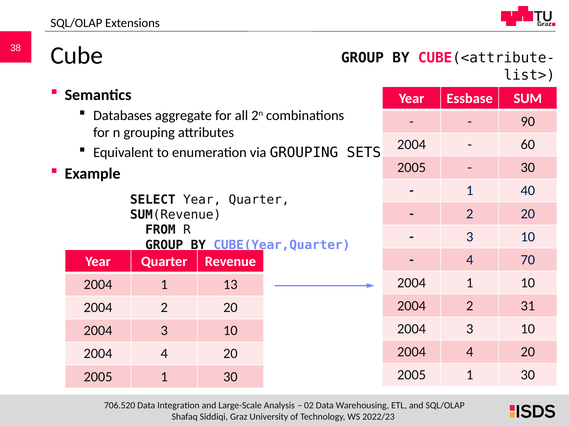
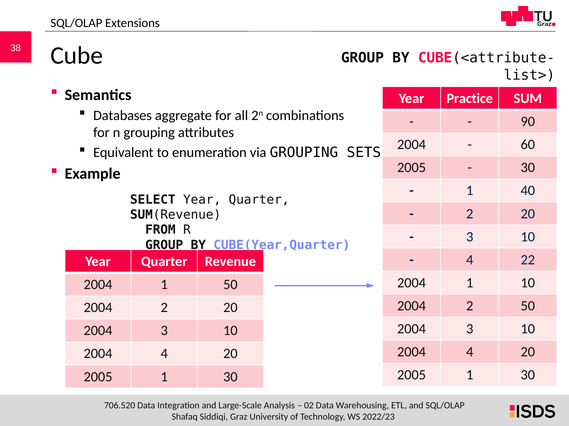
Essbase: Essbase -> Practice (470, 99)
70: 70 -> 22 (528, 260)
1 13: 13 -> 50 (230, 285)
2 31: 31 -> 50 (528, 306)
